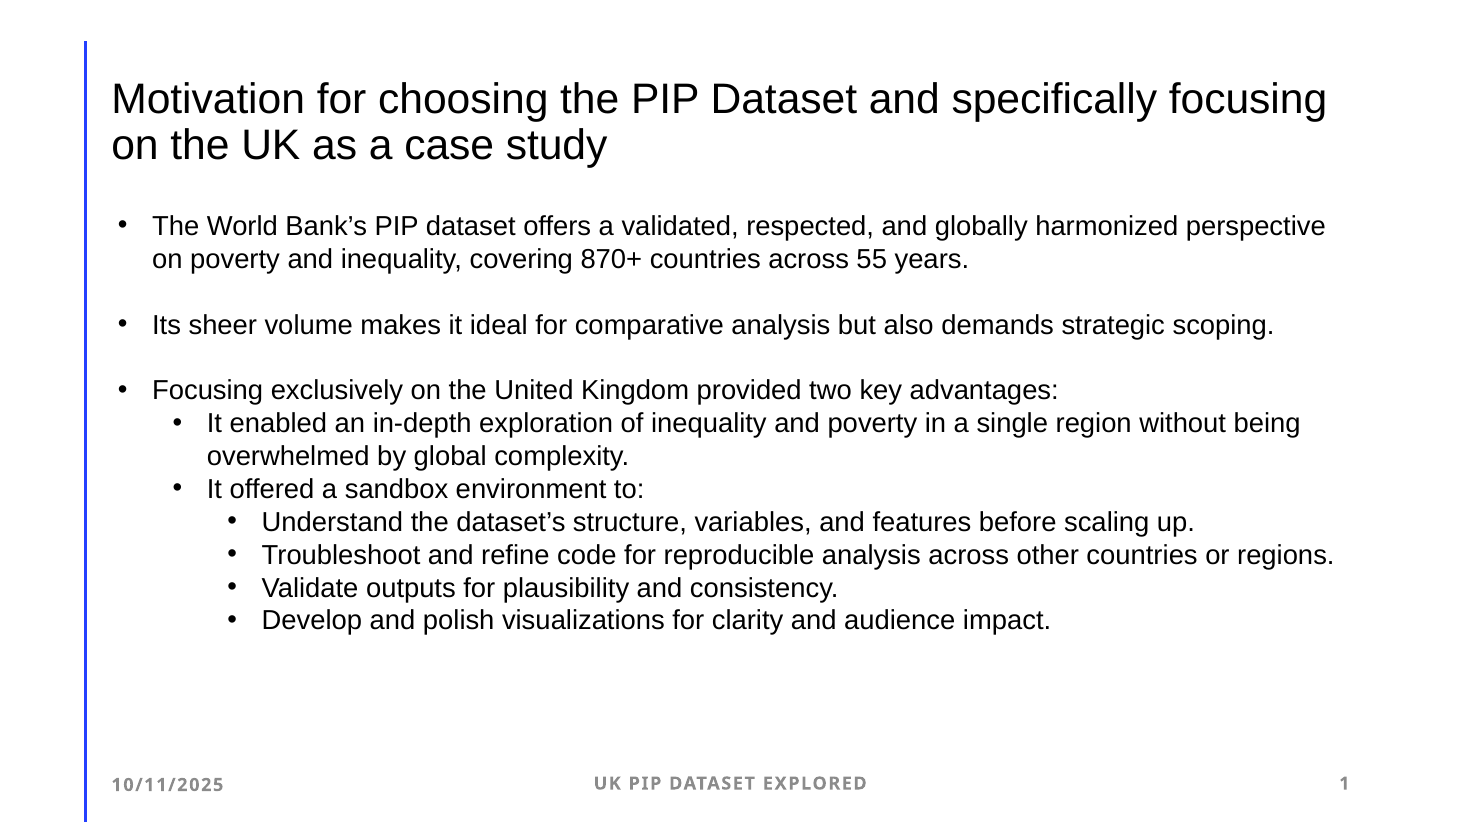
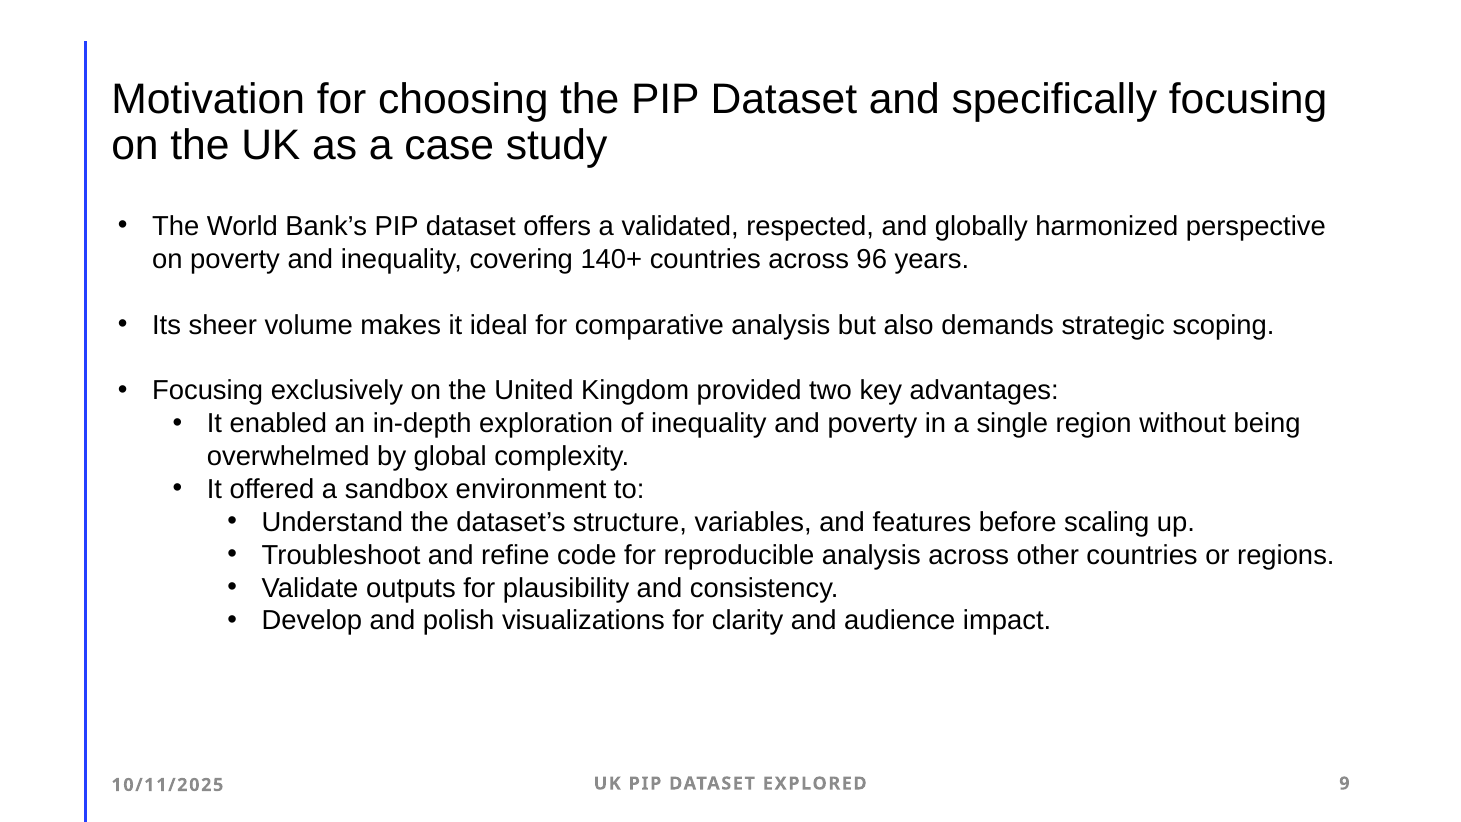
870+: 870+ -> 140+ (611, 259)
55: 55 -> 96 (872, 259)
1: 1 -> 9 (1344, 783)
